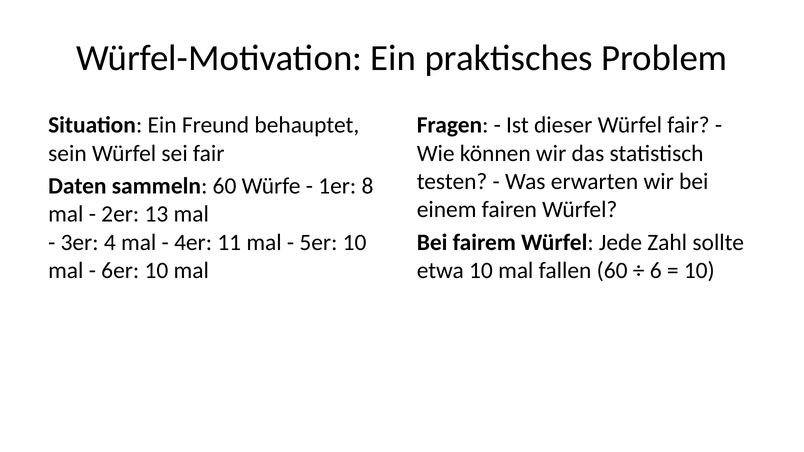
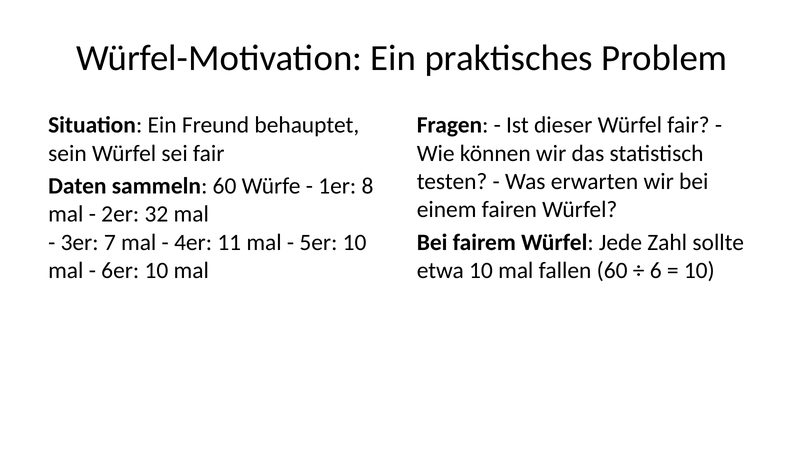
13: 13 -> 32 (156, 214)
4: 4 -> 7 (110, 243)
